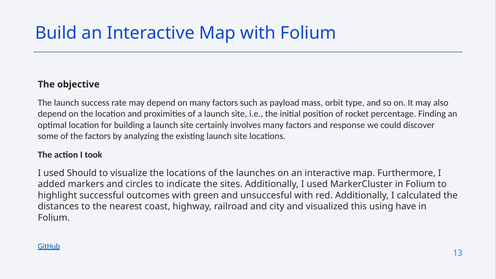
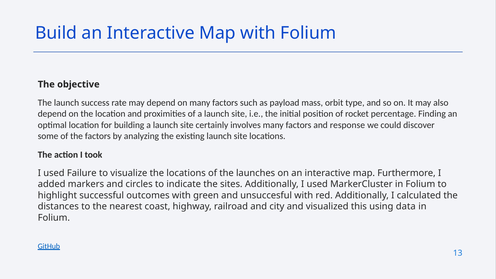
Should: Should -> Failure (82, 173)
have: have -> data (406, 207)
